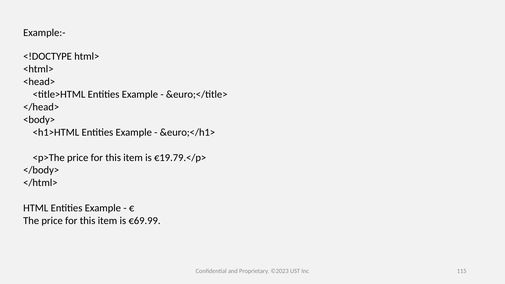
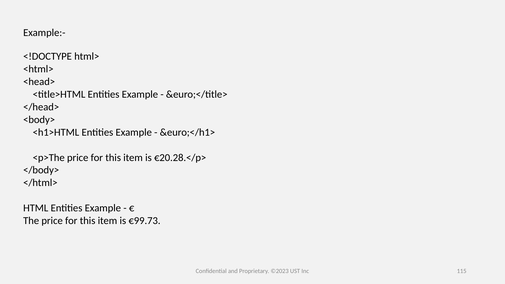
€19.79.</p>: €19.79.</p> -> €20.28.</p> (180, 158)
€69.99: €69.99 -> €99.73 (145, 221)
